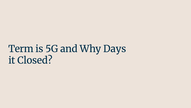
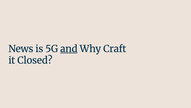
Term: Term -> News (21, 49)
and underline: none -> present (69, 49)
Days: Days -> Craft (115, 49)
